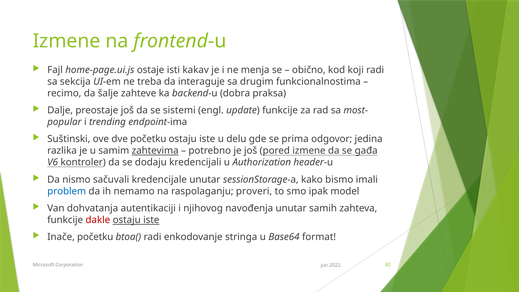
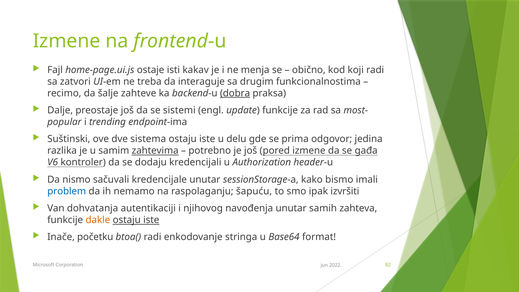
sekcija: sekcija -> zatvori (75, 82)
dobra underline: none -> present (235, 93)
dve početku: početku -> sistema (148, 139)
proveri: proveri -> šapuću (254, 191)
model: model -> izvršiti (345, 191)
dakle colour: red -> orange (98, 220)
